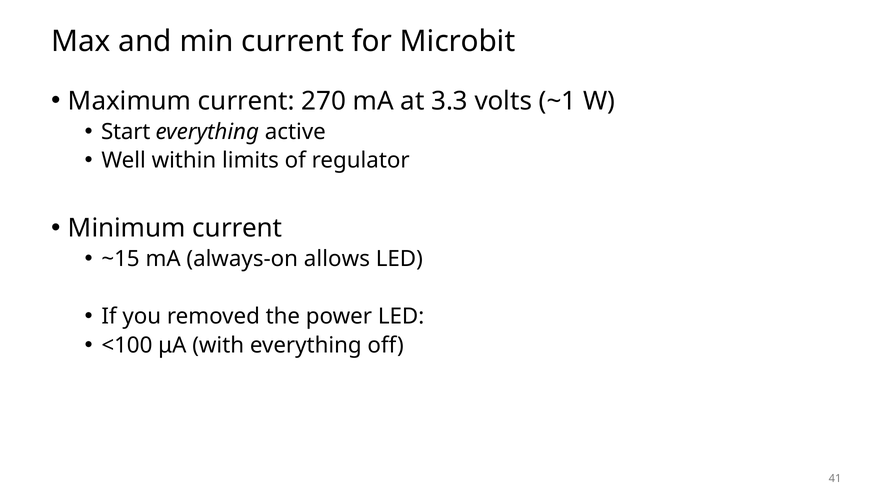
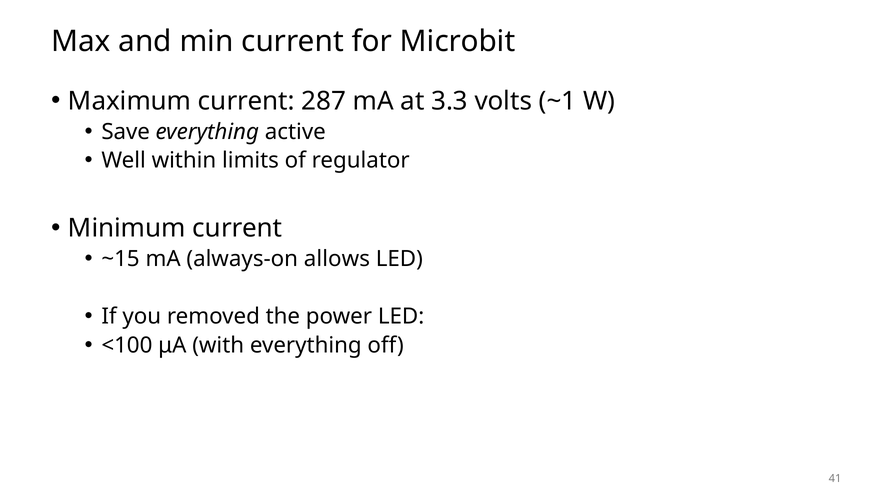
270: 270 -> 287 (324, 101)
Start: Start -> Save (126, 132)
